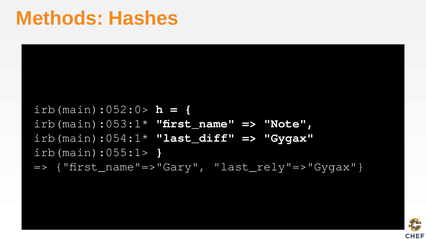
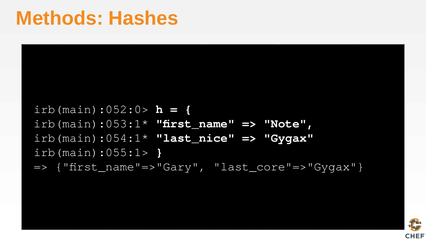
last_diff: last_diff -> last_nice (195, 138)
last_rely"=>"Gygax: last_rely"=>"Gygax -> last_core"=>"Gygax (289, 167)
